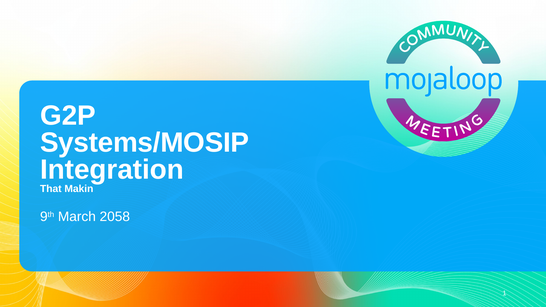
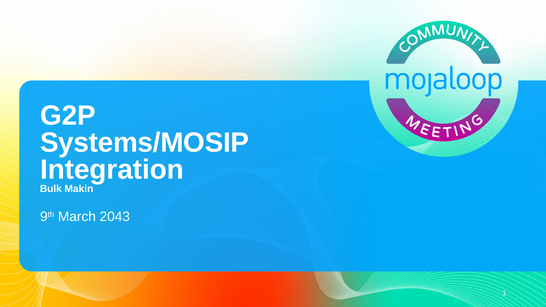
That: That -> Bulk (51, 189)
2058: 2058 -> 2043 (115, 217)
